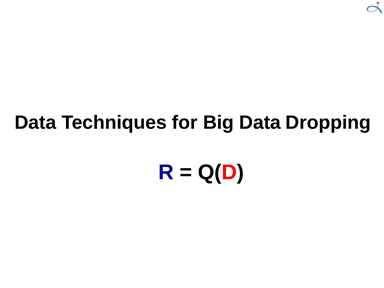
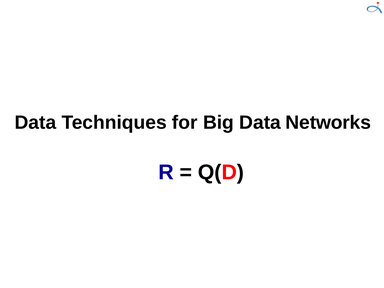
Dropping: Dropping -> Networks (328, 122)
